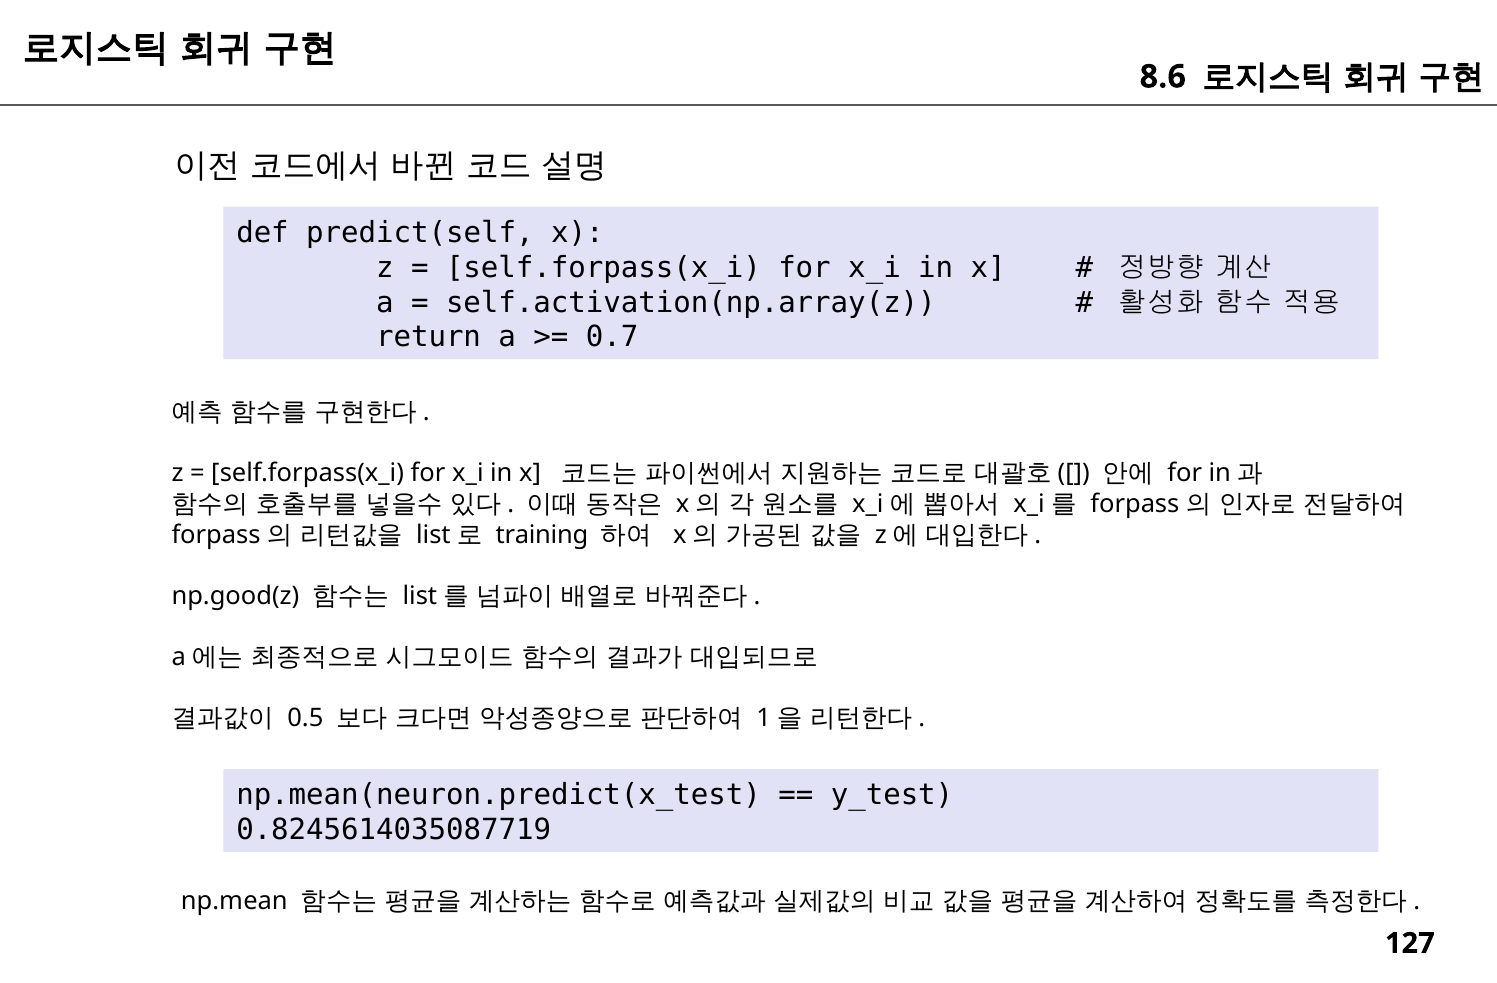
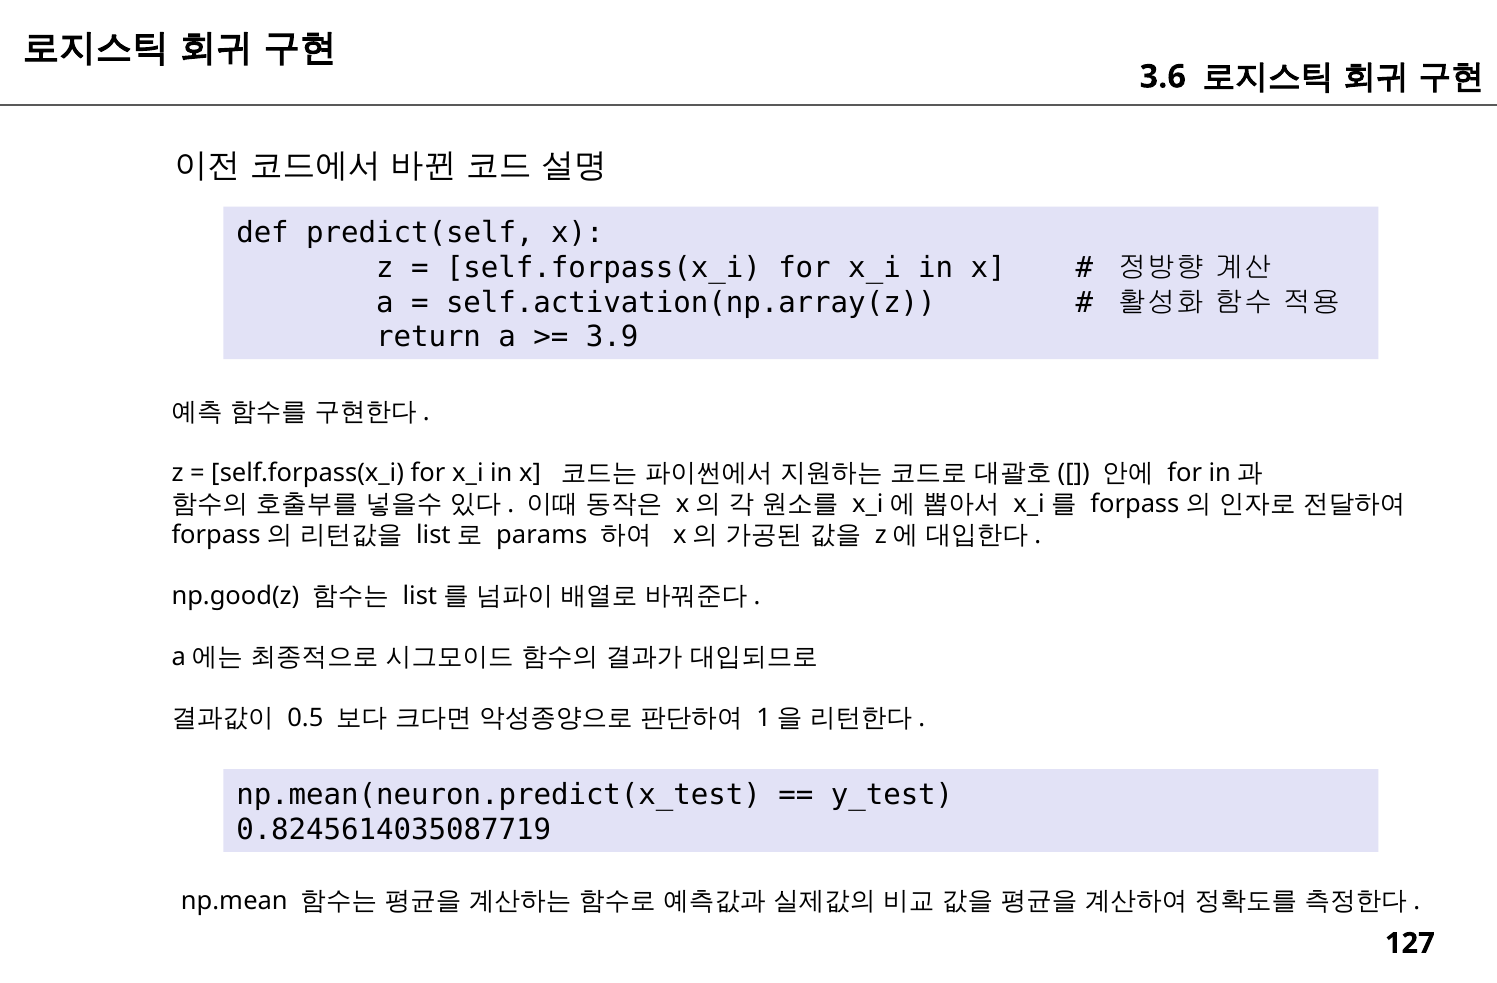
8.6: 8.6 -> 3.6 (1163, 77)
0.7: 0.7 -> 3.9 (612, 337)
training: training -> params (542, 535)
